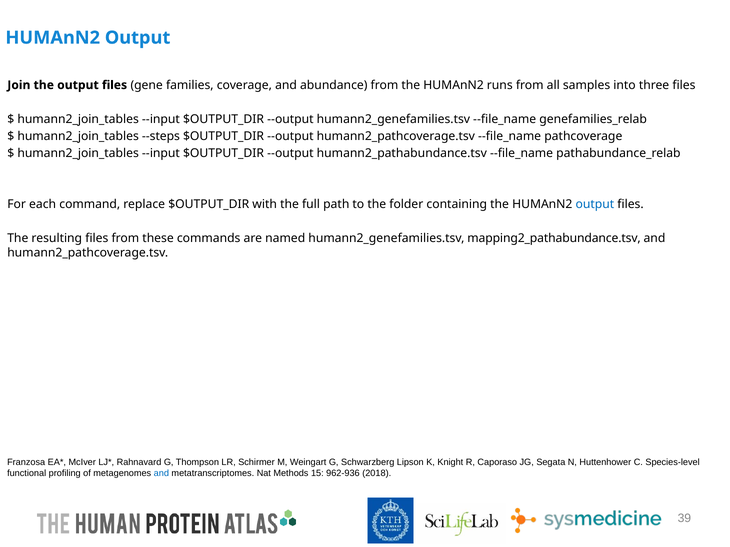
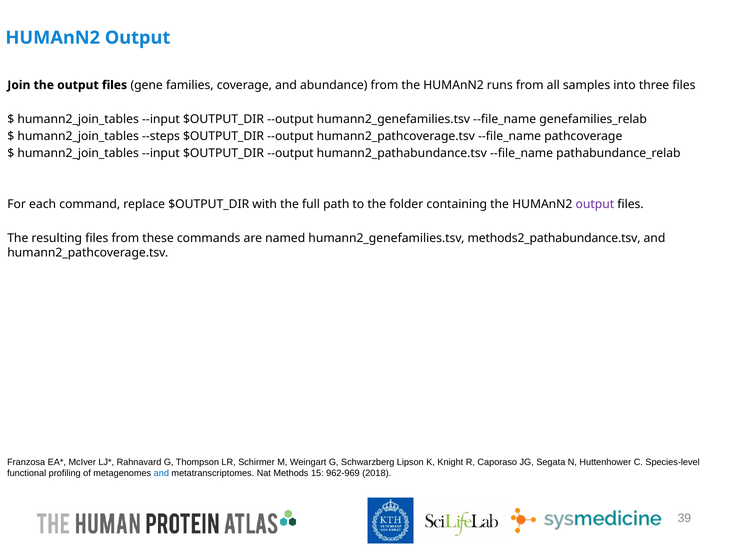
output colour: blue -> purple (595, 204)
mapping2_pathabundance.tsv: mapping2_pathabundance.tsv -> methods2_pathabundance.tsv (554, 239)
962-936: 962-936 -> 962-969 (343, 474)
